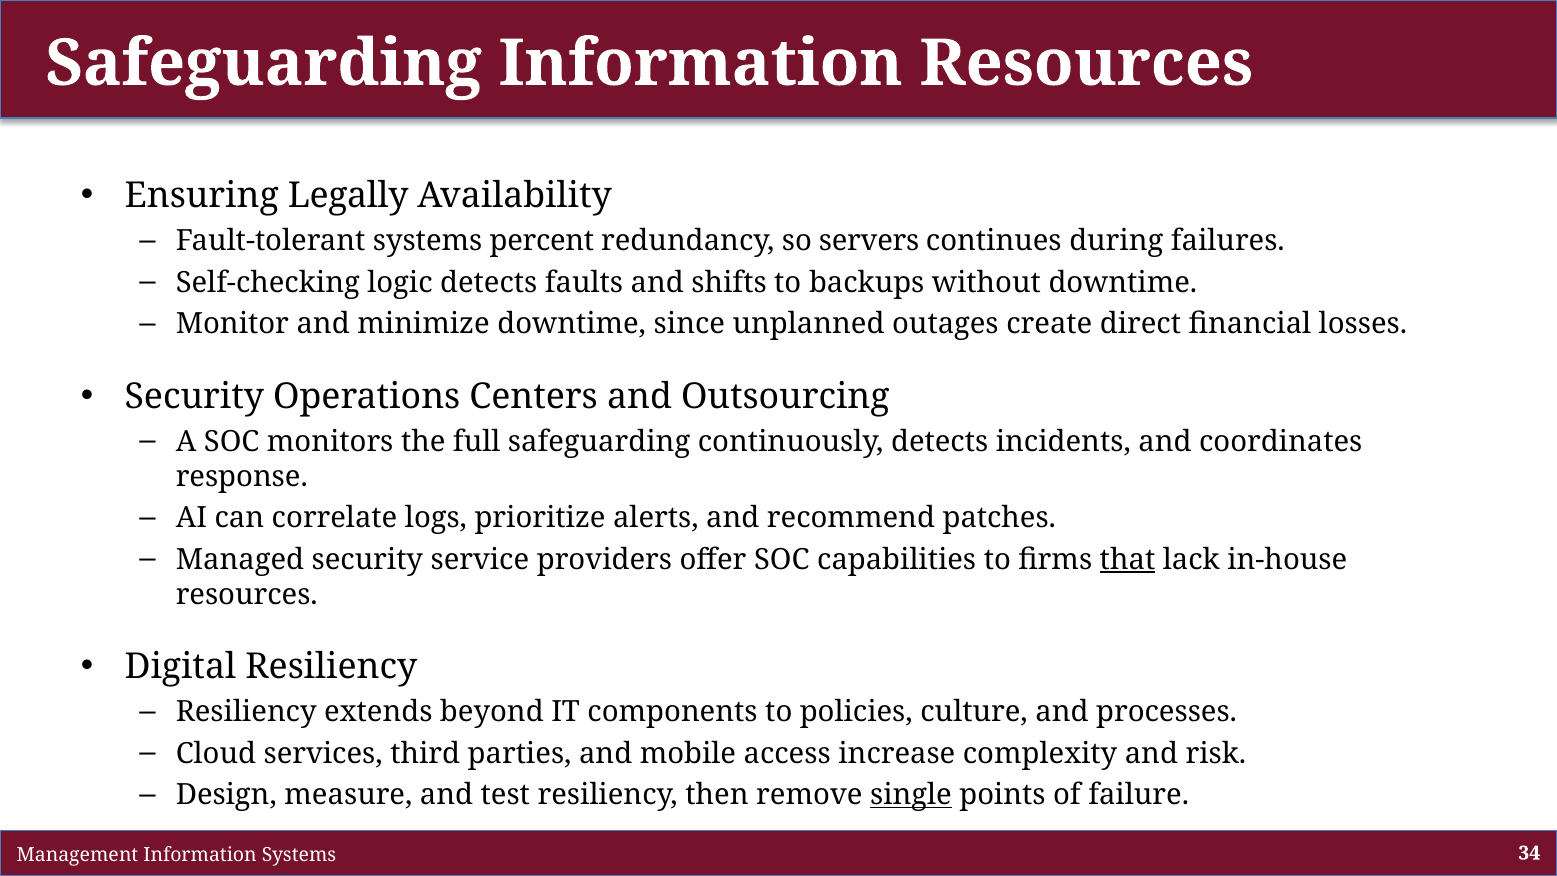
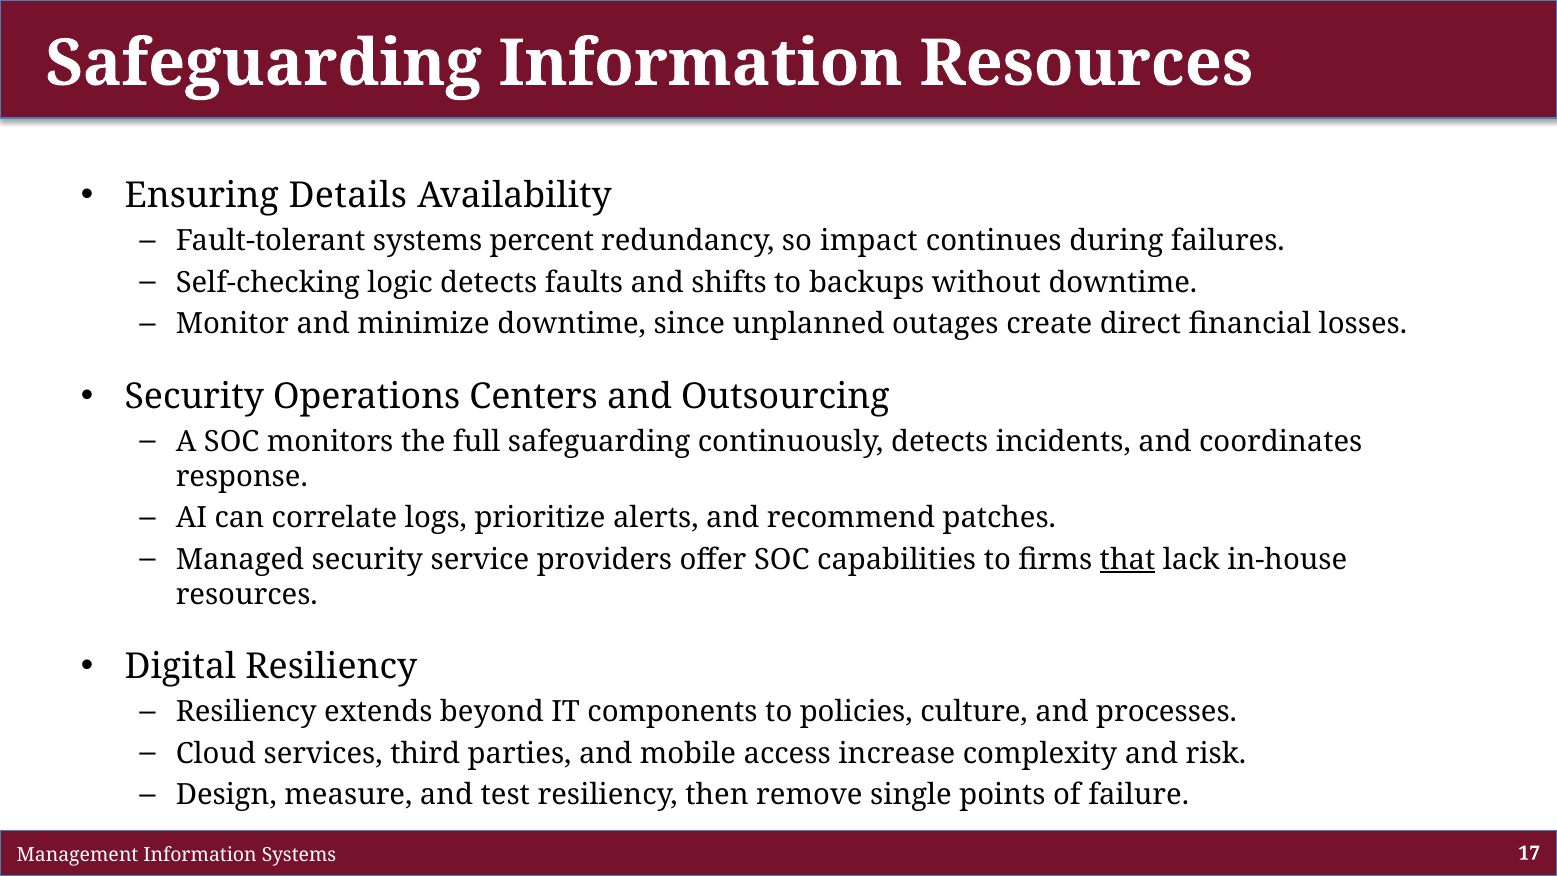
Legally: Legally -> Details (348, 196)
servers: servers -> impact (869, 241)
single underline: present -> none (911, 795)
34: 34 -> 17 (1529, 853)
